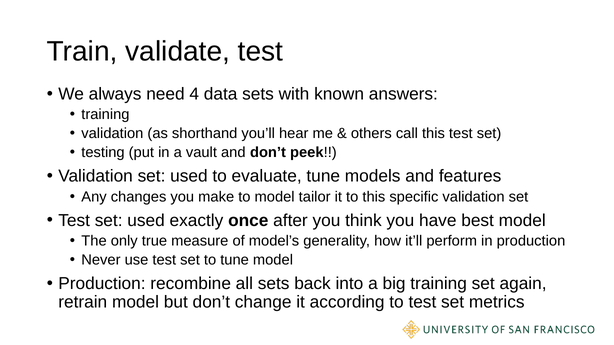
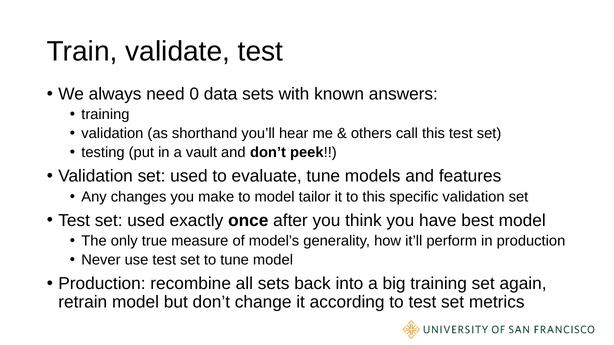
4: 4 -> 0 (194, 94)
